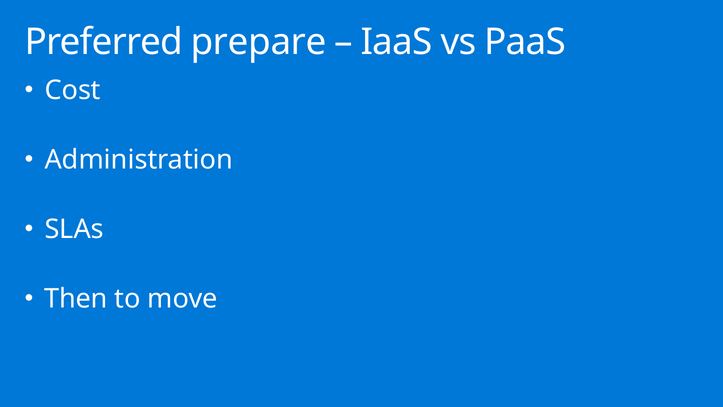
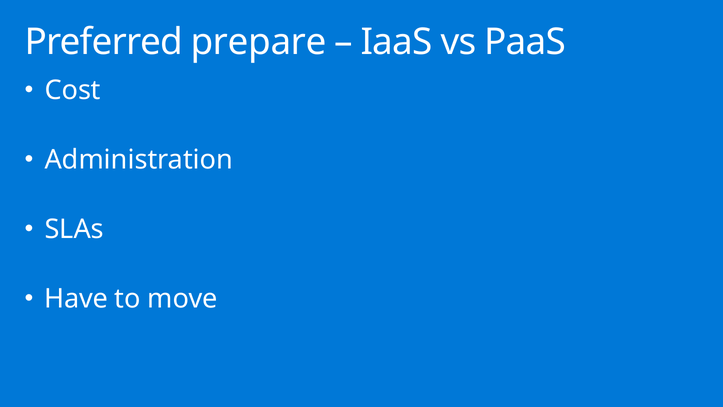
Then: Then -> Have (76, 299)
